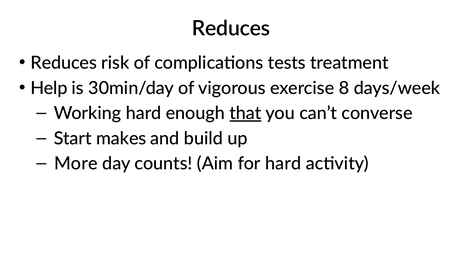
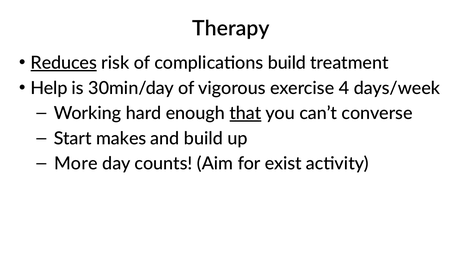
Reduces: Reduces -> Therapy (231, 29)
Reduces underline: none -> present (64, 63)
complications tests: tests -> build (287, 63)
8: 8 -> 4 (344, 88)
for hard: hard -> exist (283, 164)
